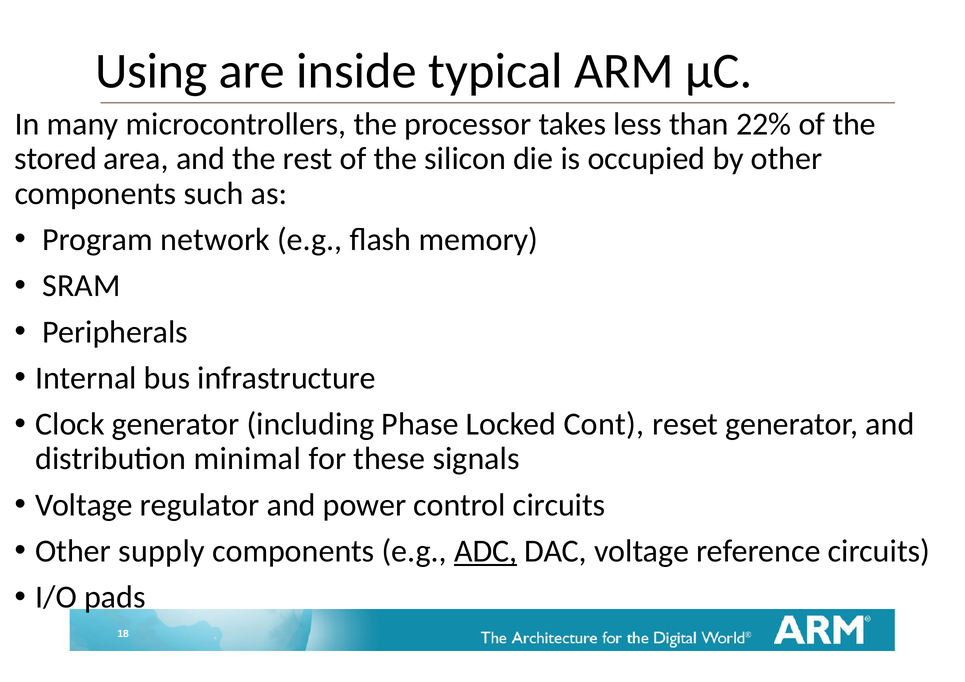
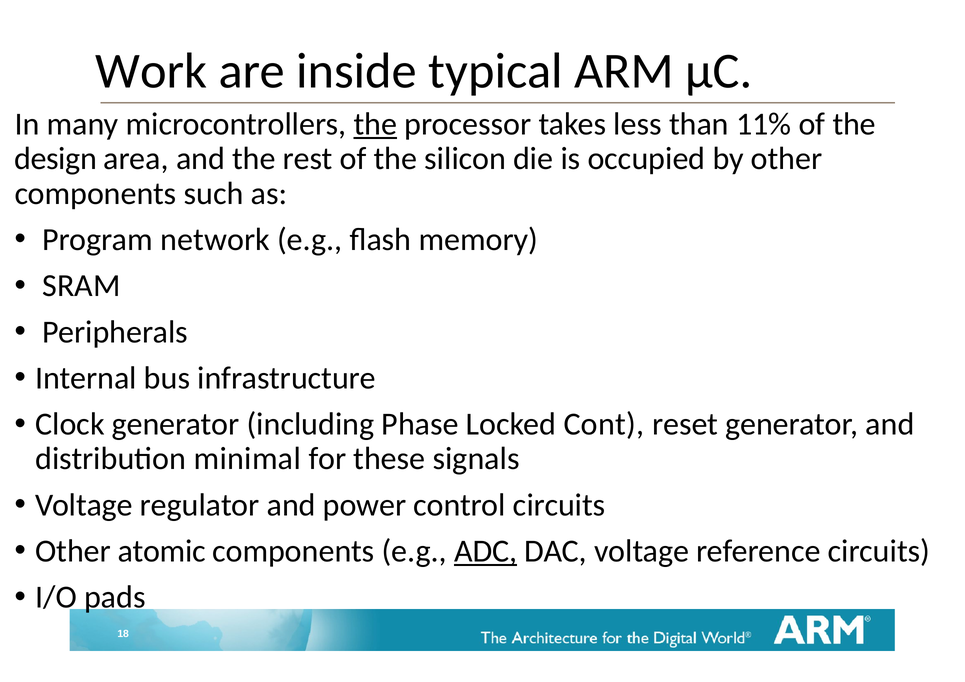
Using: Using -> Work (151, 71)
the underline: none -> present (375, 124)
22%: 22% -> 11% (764, 124)
stored: stored -> design (56, 159)
supply: supply -> atomic (162, 551)
